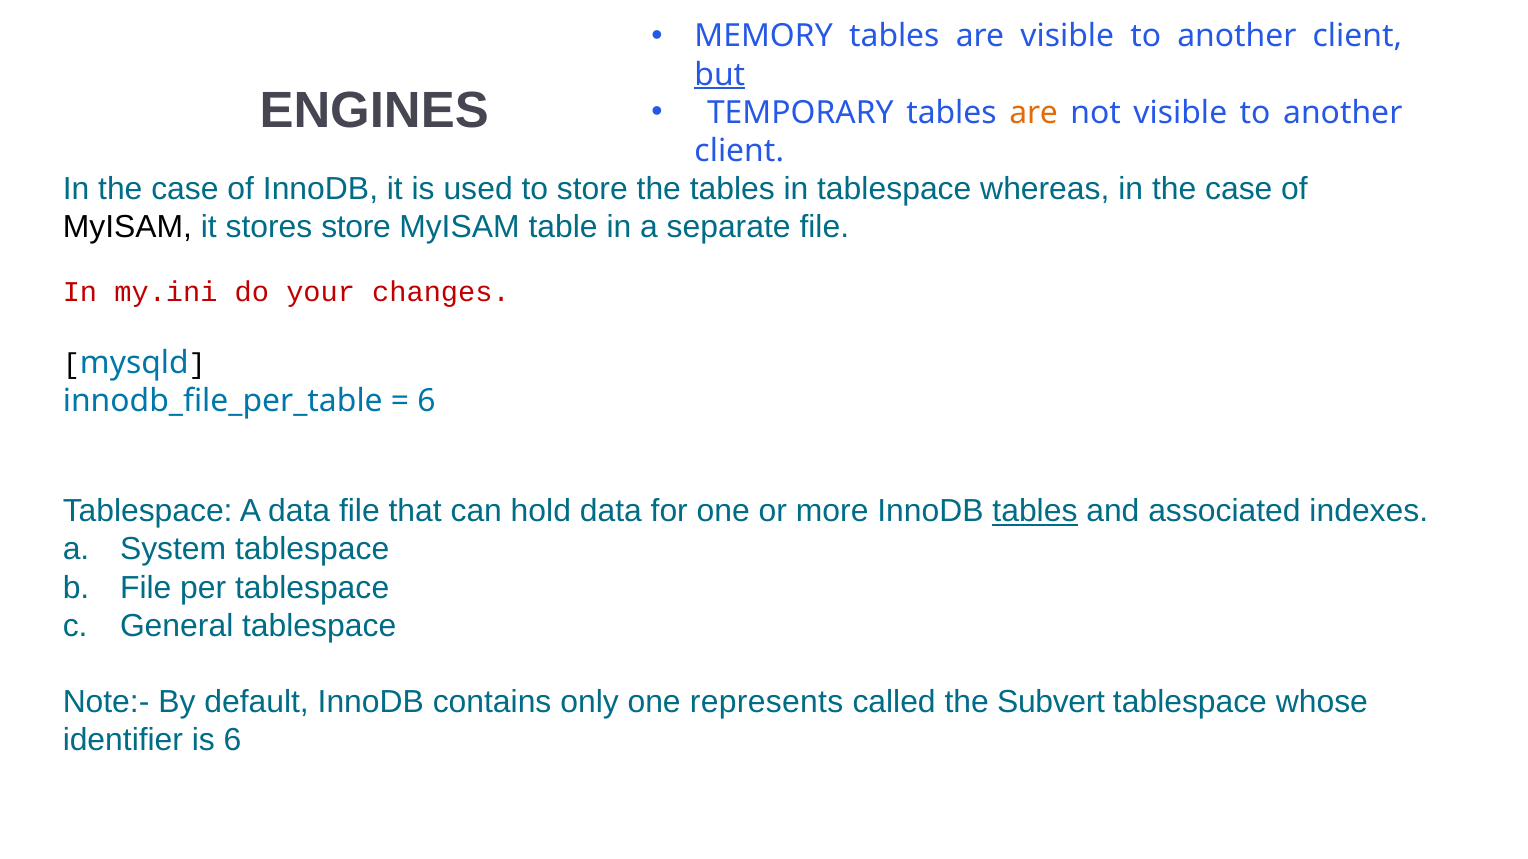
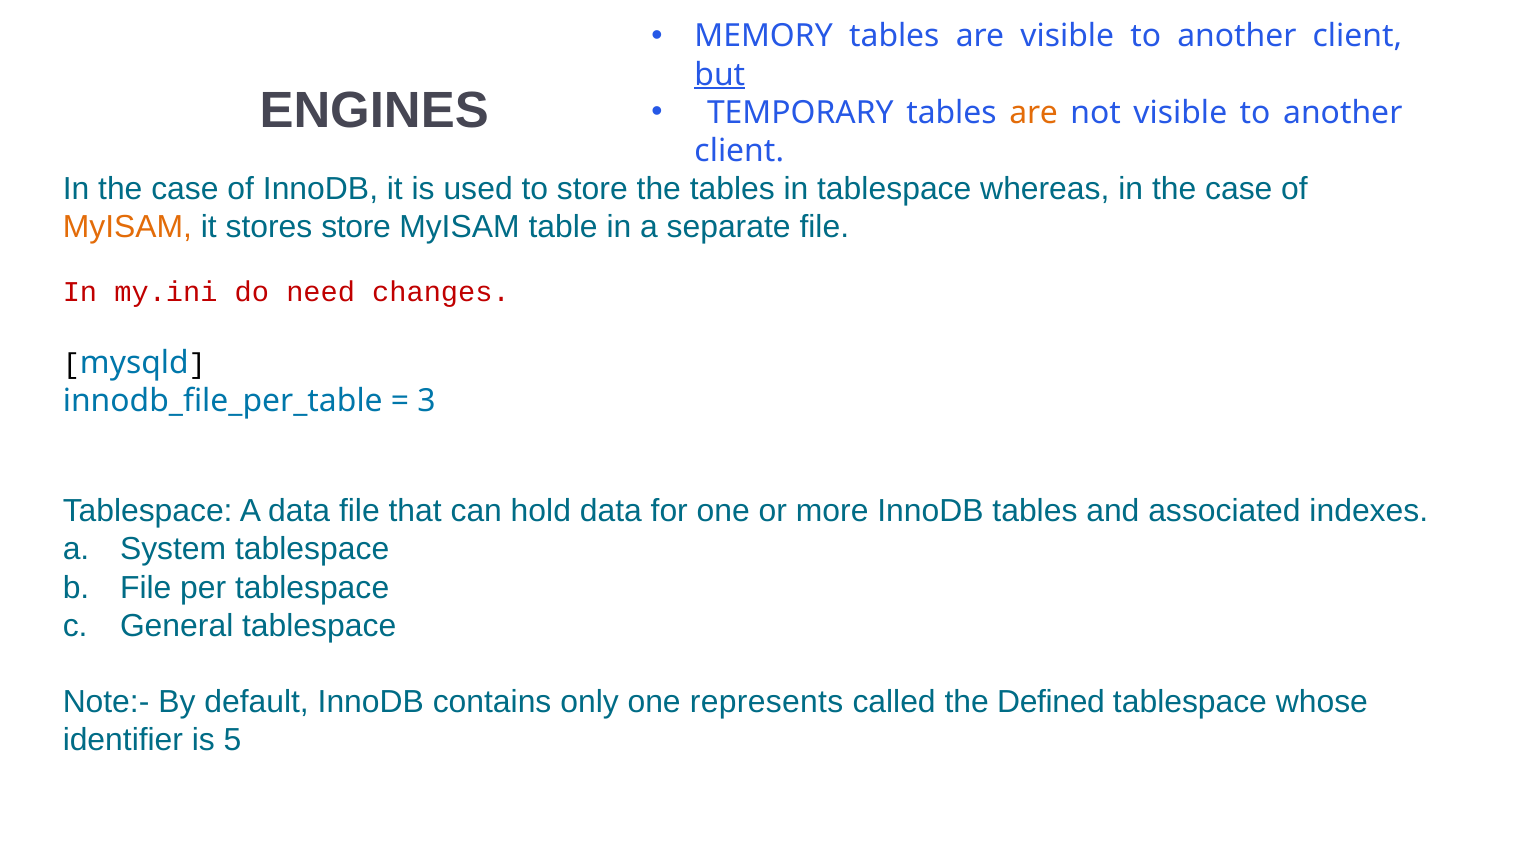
MyISAM colour: black -> orange (127, 227)
your: your -> need (321, 292)
6: 6 -> 3 (427, 401)
tables underline: present -> none (1035, 512)
Subvert: Subvert -> Defined (1051, 703)
is 6: 6 -> 5 (233, 741)
